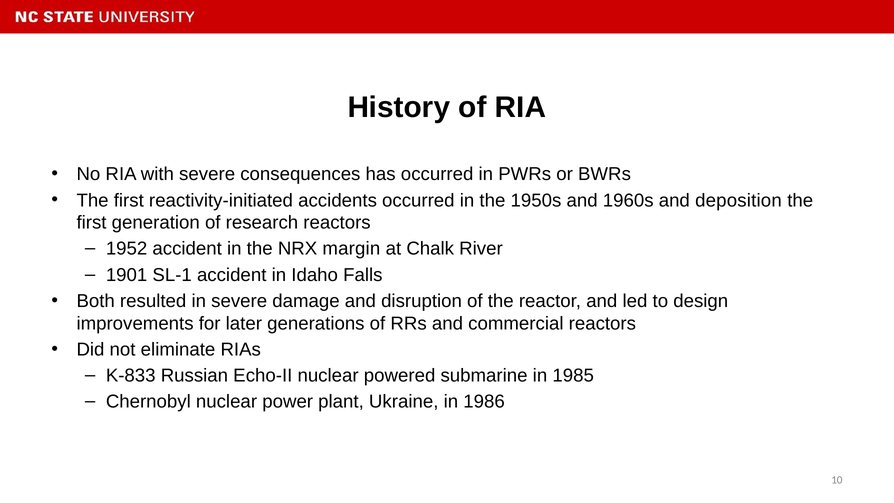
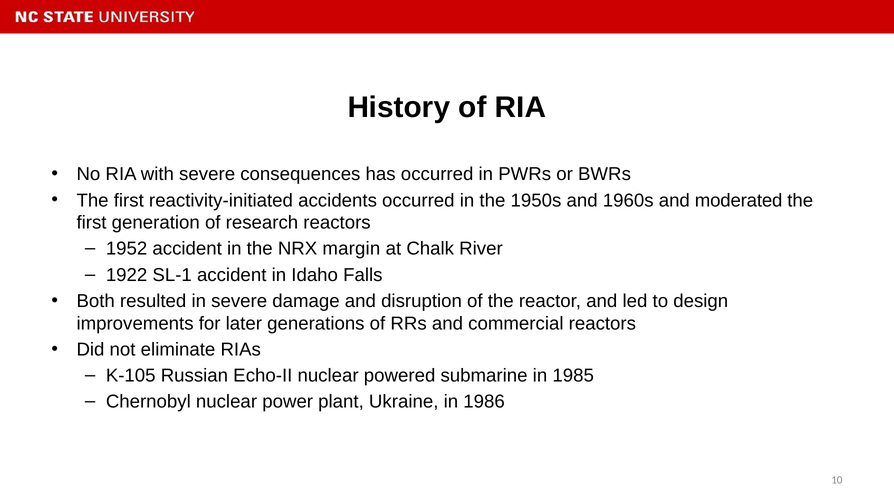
deposition: deposition -> moderated (739, 200)
1901: 1901 -> 1922 (127, 275)
K-833: K-833 -> K-105 (131, 375)
